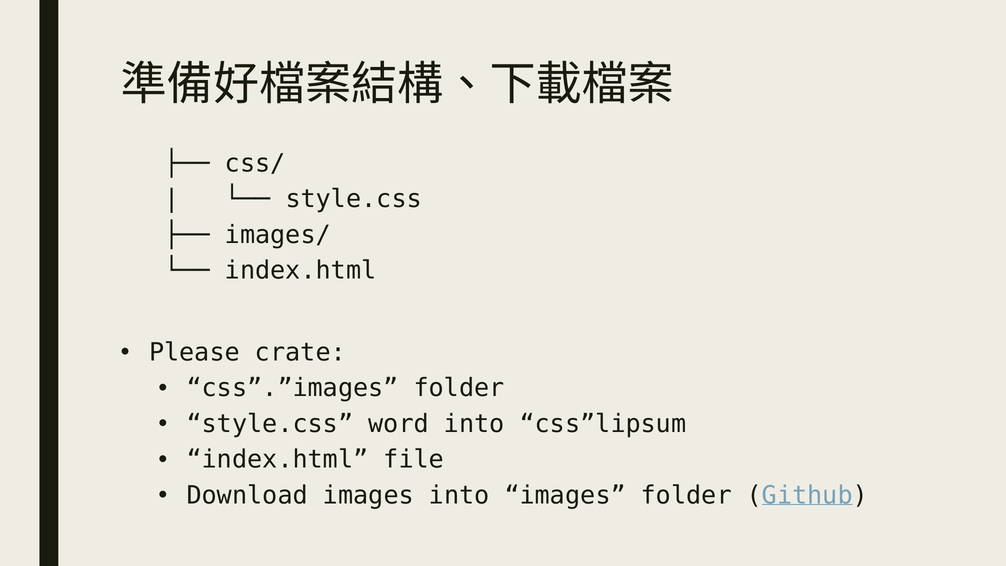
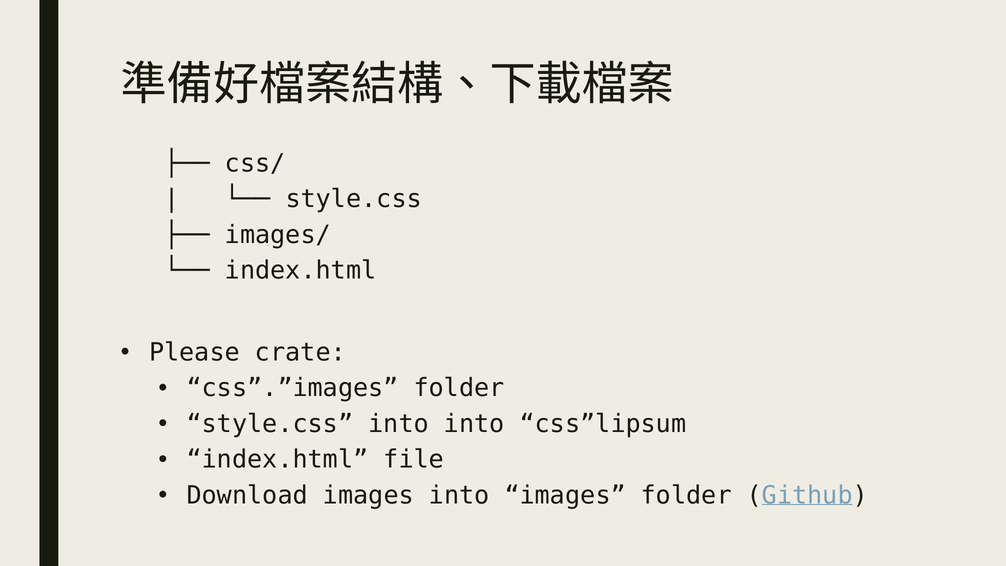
style.css word: word -> into (399, 424)
